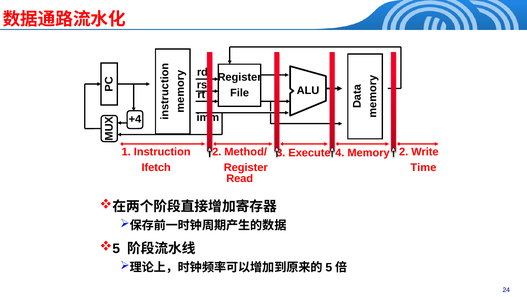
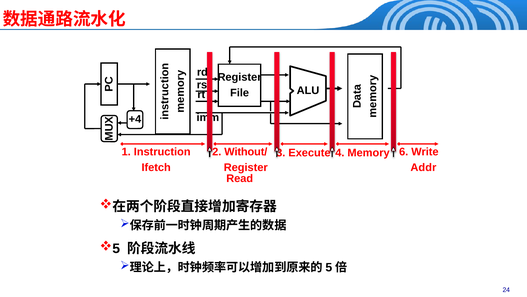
Method/: Method/ -> Without/ (246, 152)
Memory 2: 2 -> 6 (404, 152)
Time: Time -> Addr (423, 167)
